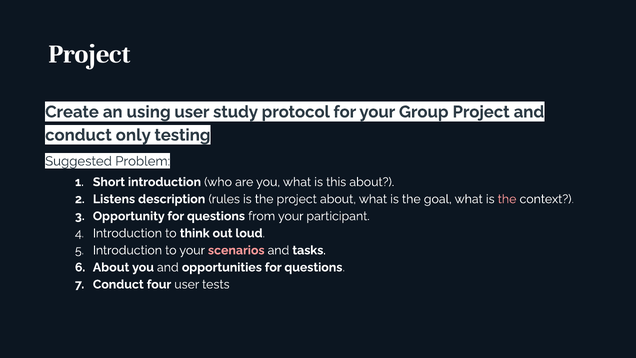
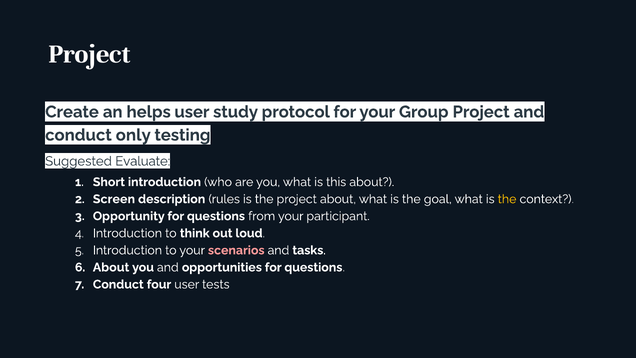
using: using -> helps (149, 112)
Problem: Problem -> Evaluate (143, 161)
Listens: Listens -> Screen (114, 199)
the colour: pink -> yellow (507, 199)
